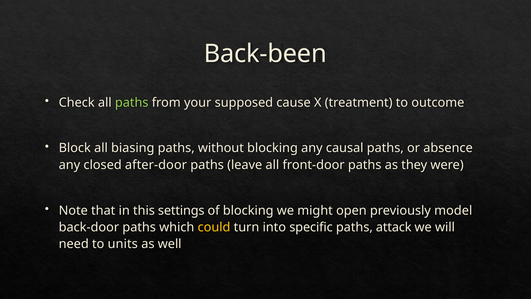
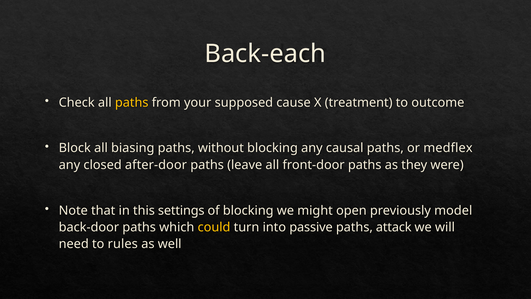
Back-been: Back-been -> Back-each (265, 54)
paths colour: light green -> yellow (132, 102)
absence: absence -> medflex (448, 148)
specific: specific -> passive (311, 227)
units: units -> rules (123, 244)
